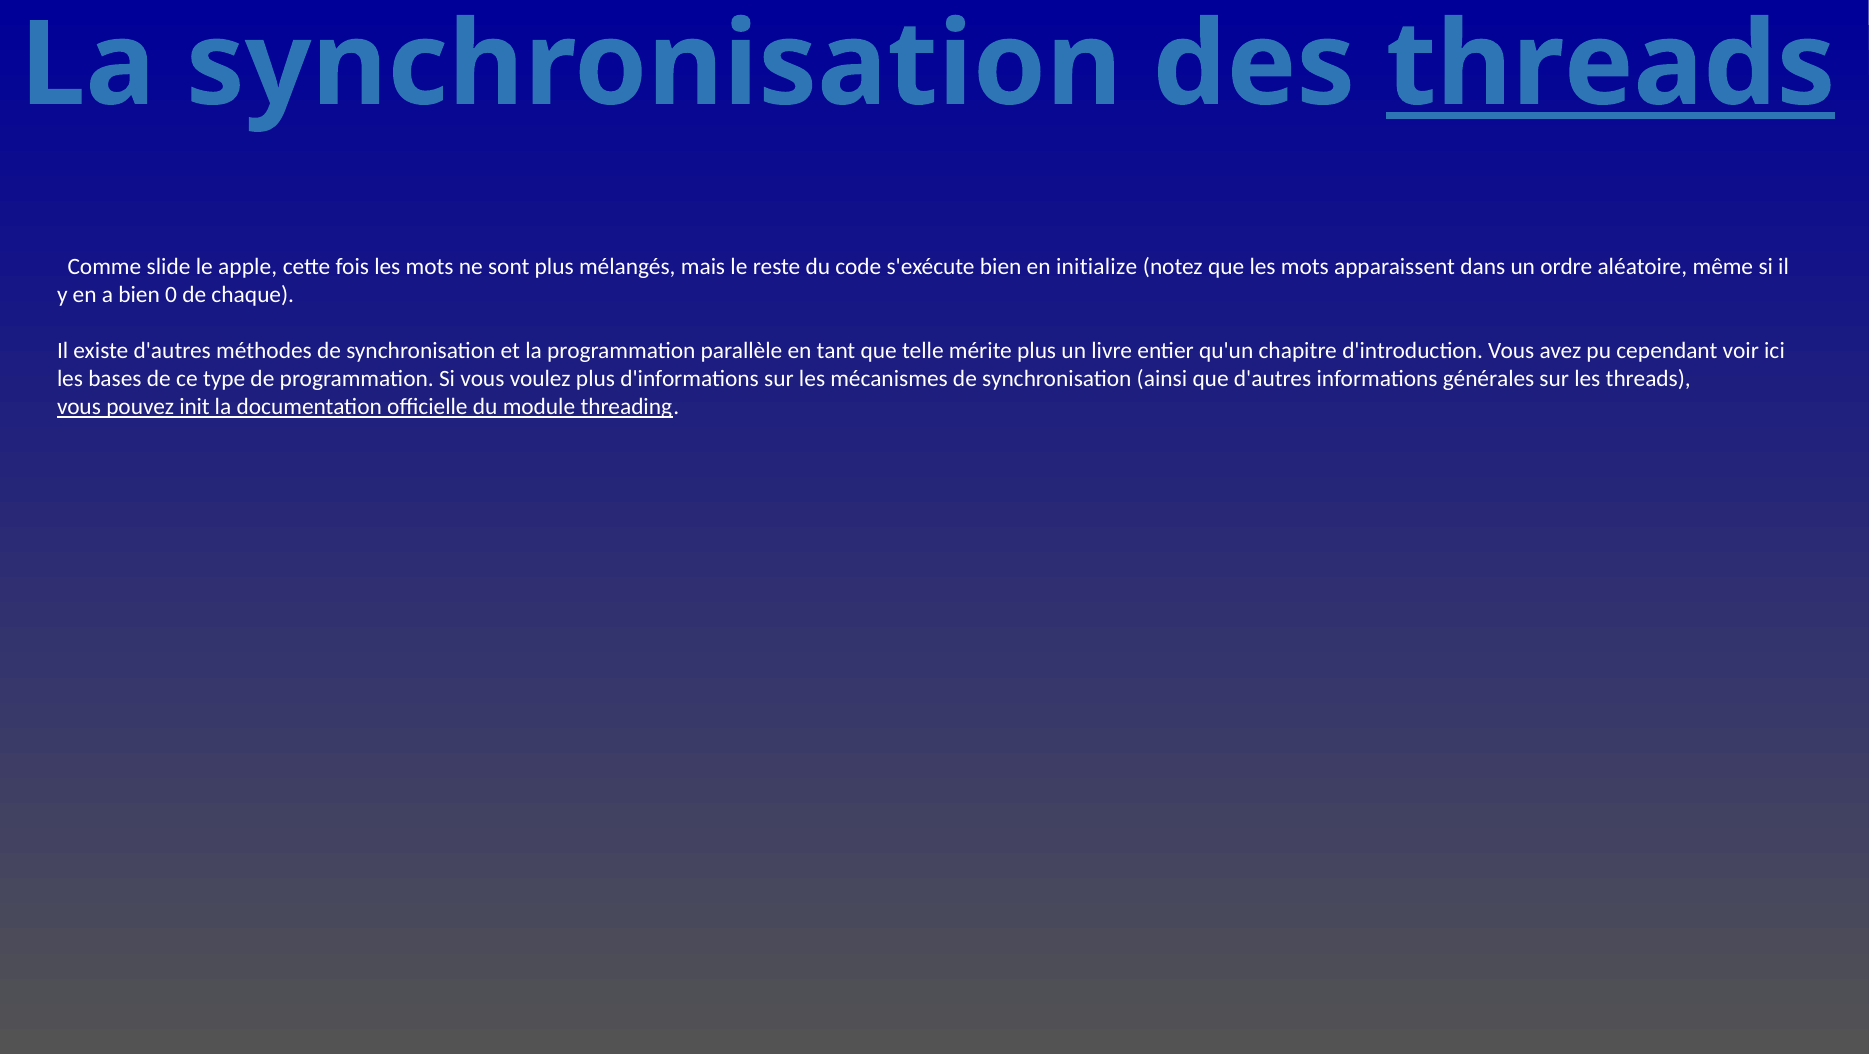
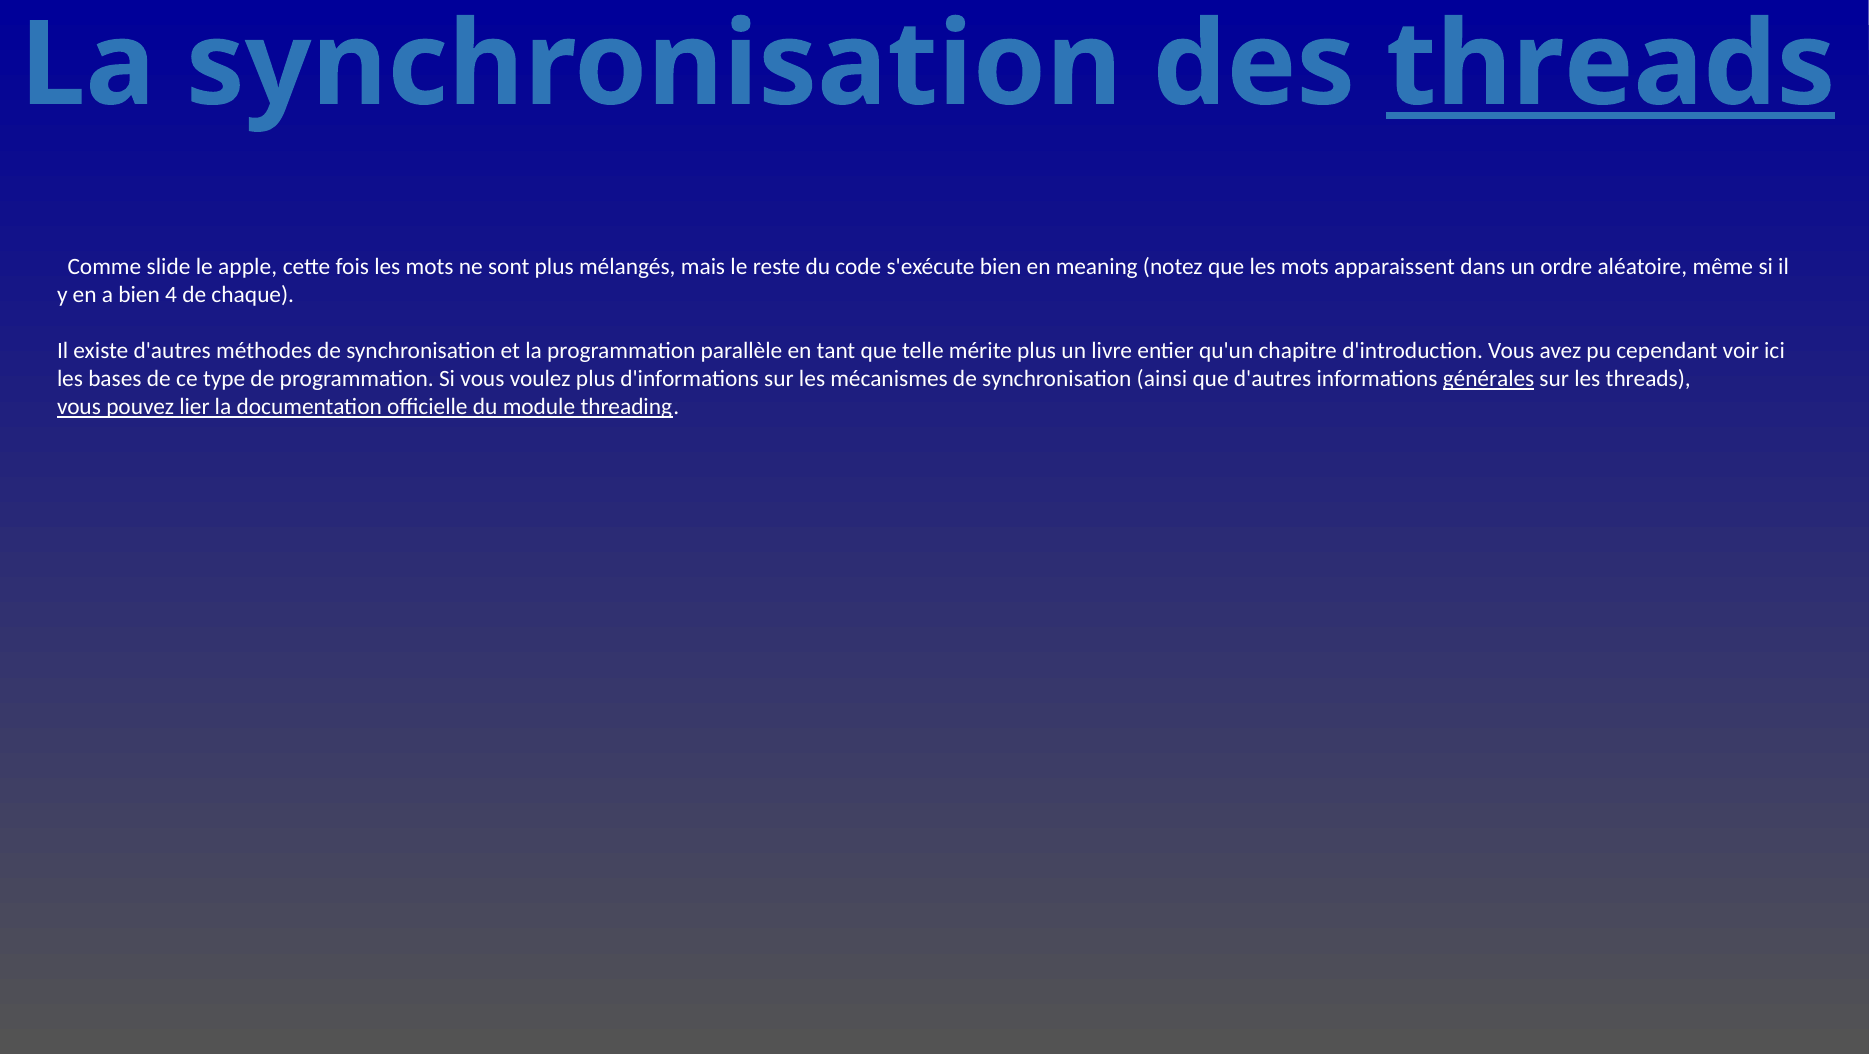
initialize: initialize -> meaning (1097, 266)
0: 0 -> 4 (171, 294)
générales underline: none -> present (1489, 379)
init: init -> lier (195, 407)
